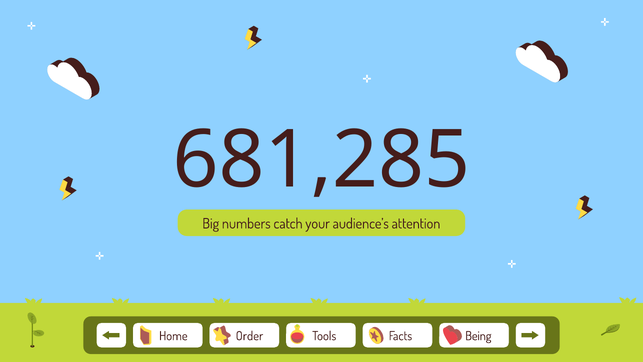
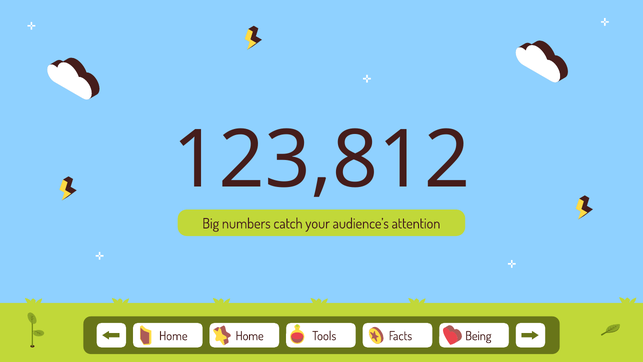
681,285: 681,285 -> 123,812 (321, 160)
Home Order: Order -> Home (250, 336)
